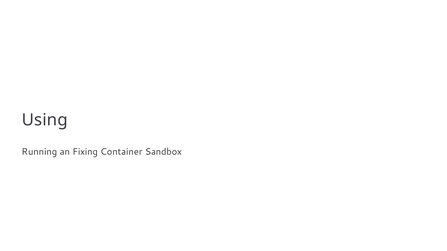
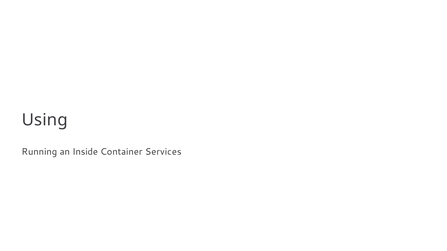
Fixing: Fixing -> Inside (85, 152)
Sandbox: Sandbox -> Services (163, 152)
